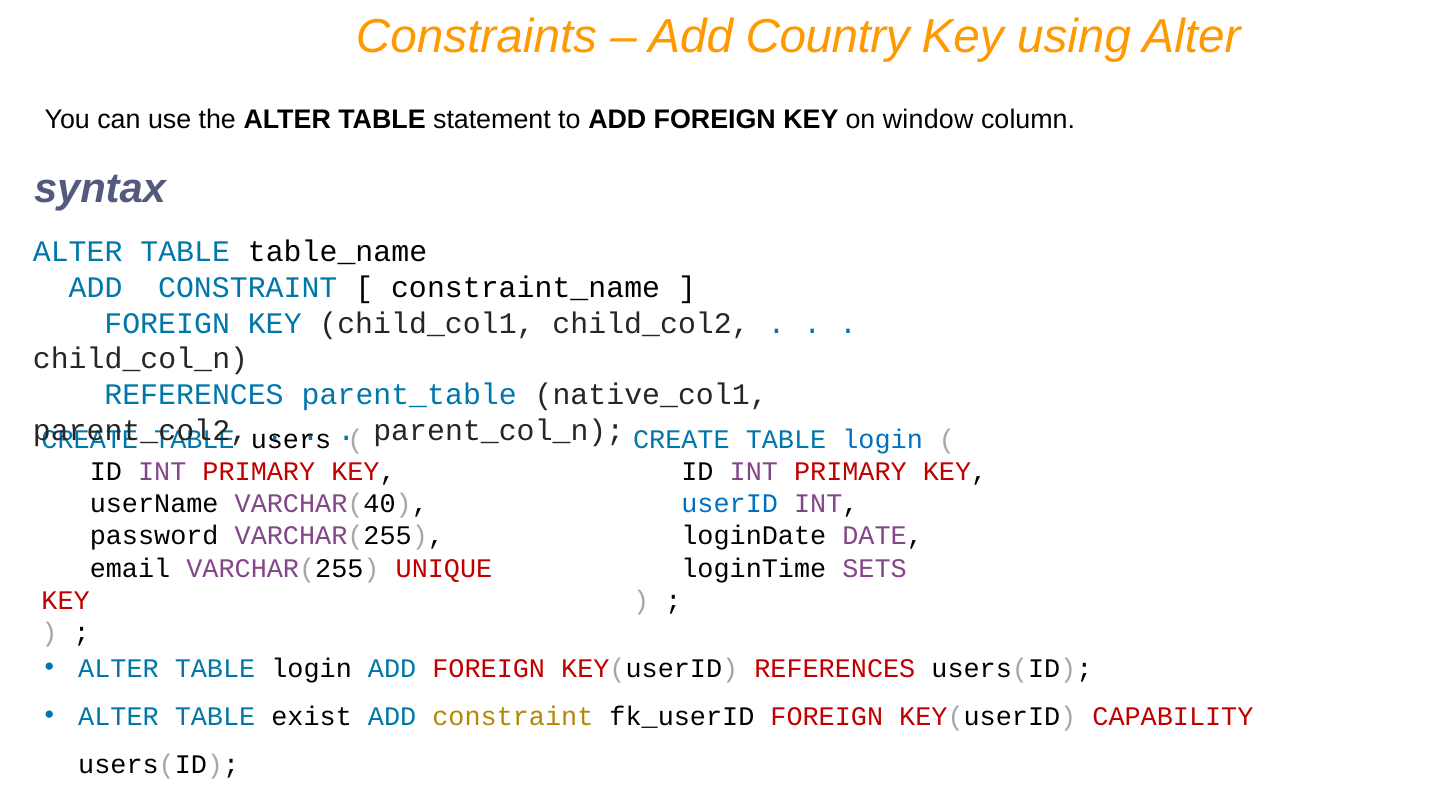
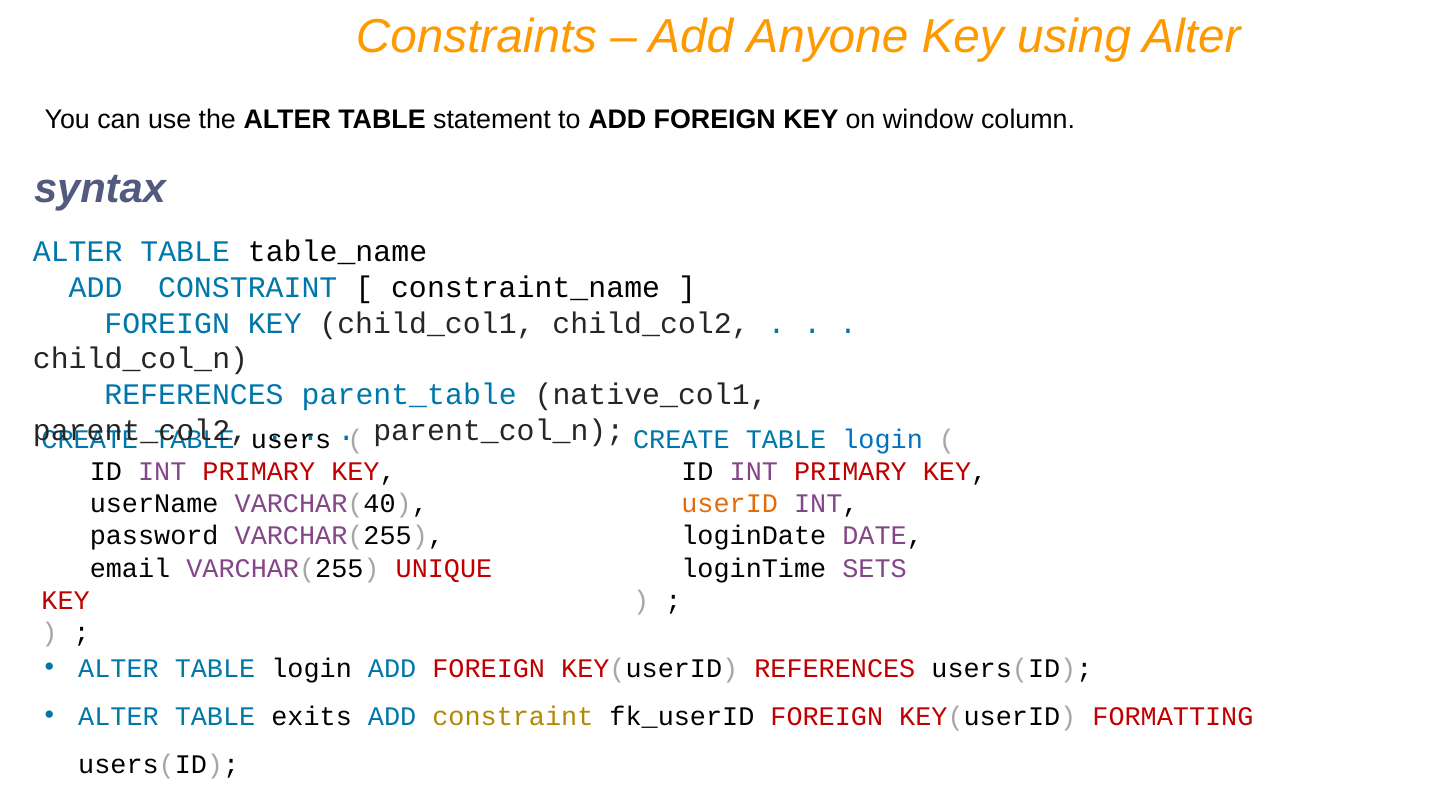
Country: Country -> Anyone (827, 37)
userID colour: blue -> orange (730, 504)
exist: exist -> exits (312, 717)
CAPABILITY: CAPABILITY -> FORMATTING (1173, 717)
